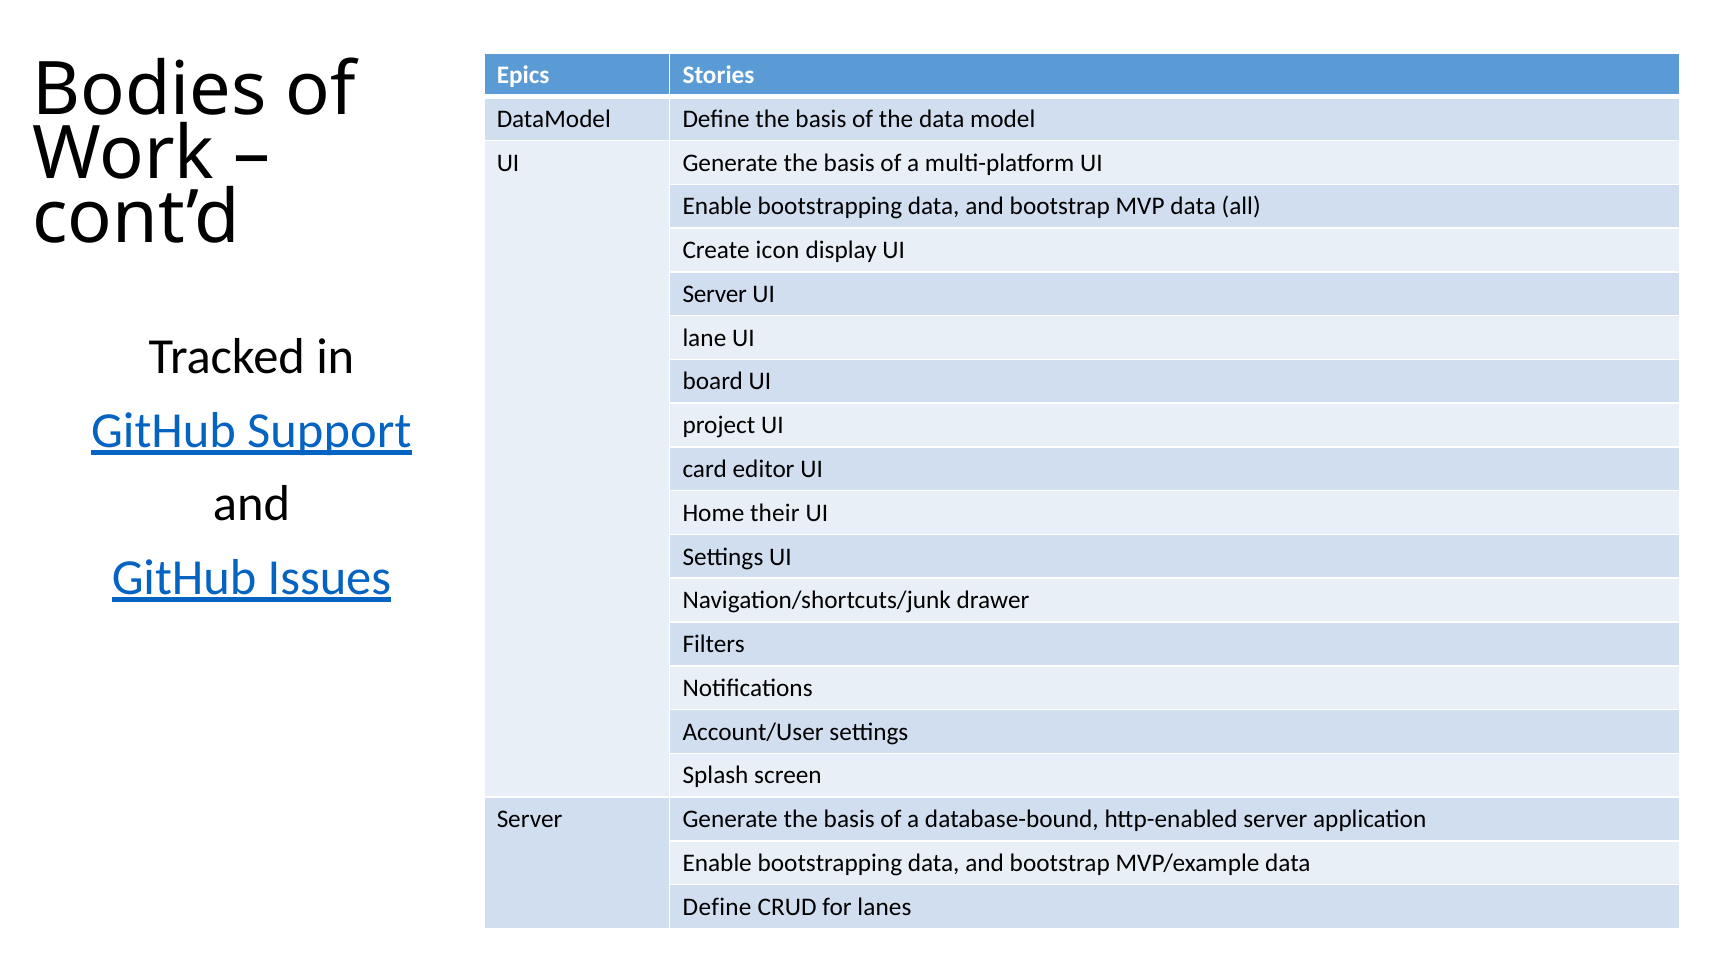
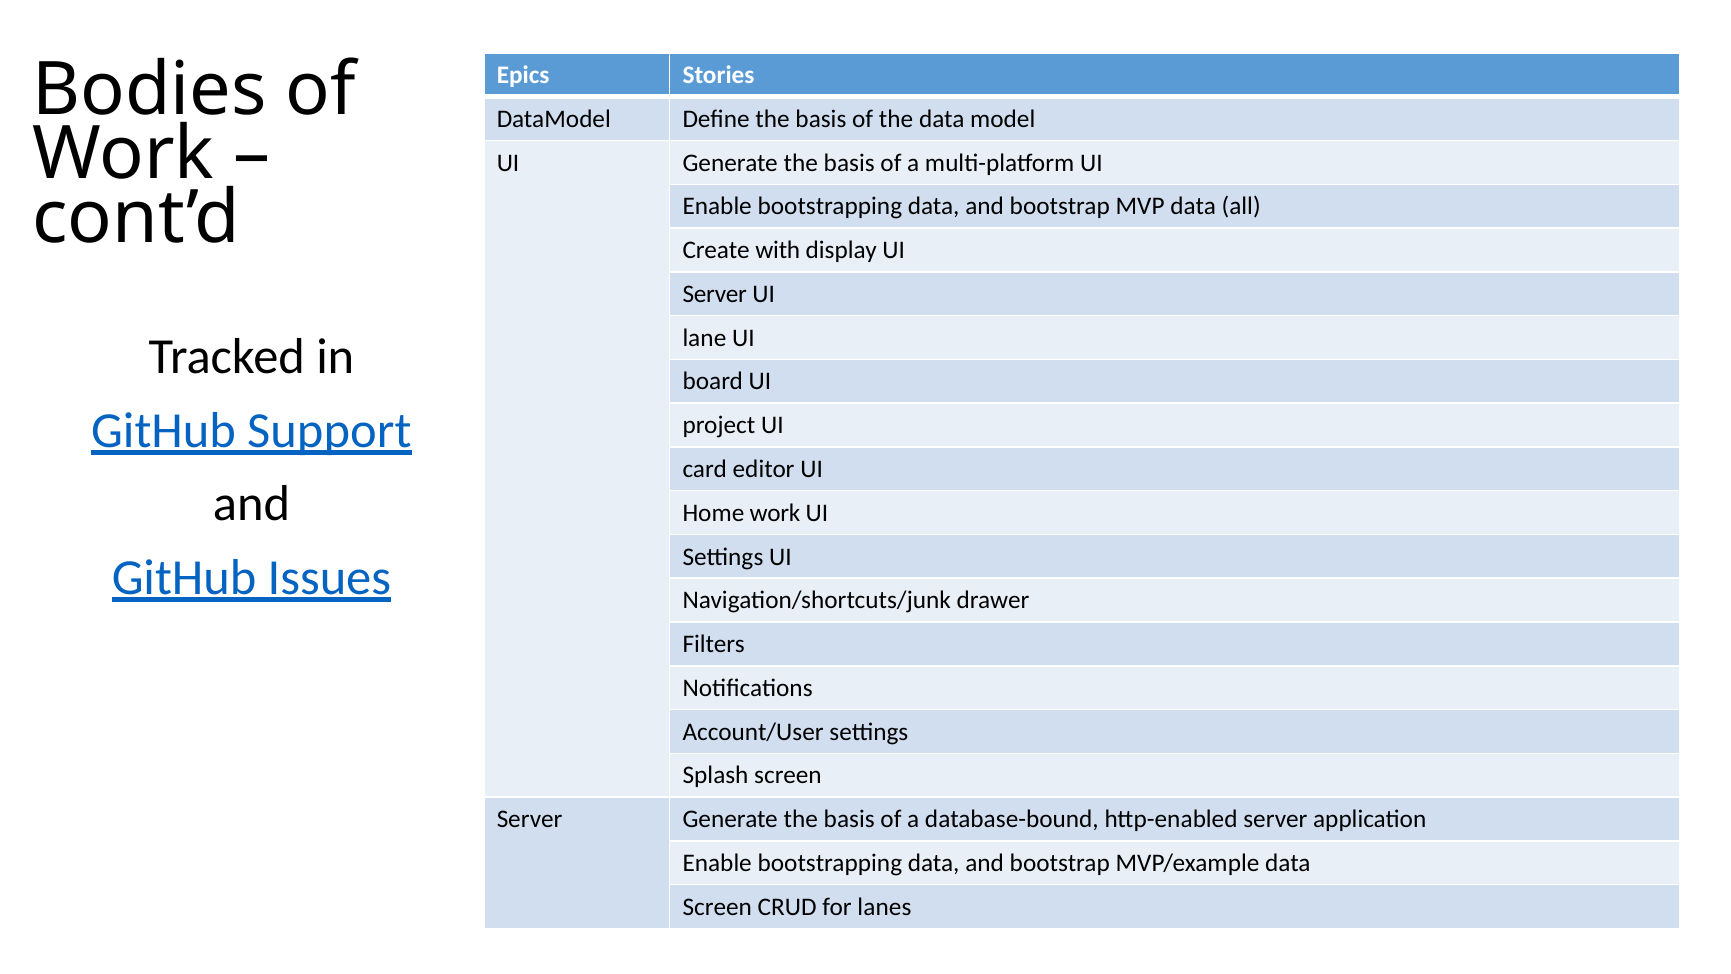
icon: icon -> with (778, 250)
Home their: their -> work (775, 513)
Define: Define -> Screen (717, 907)
